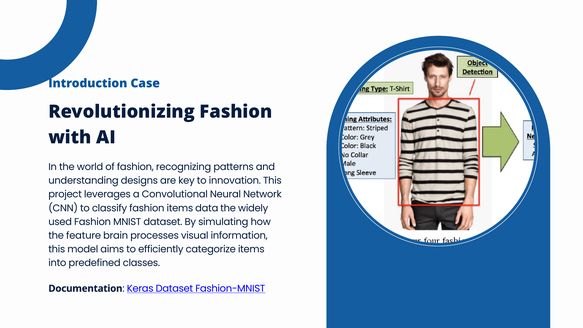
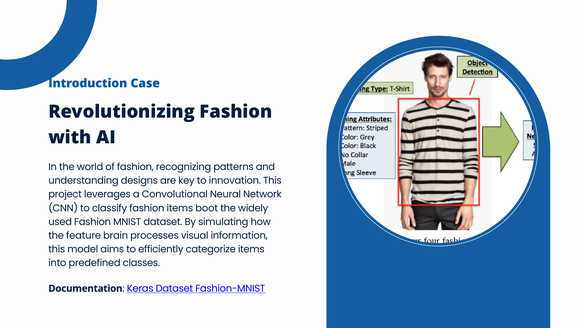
data: data -> boot (207, 208)
